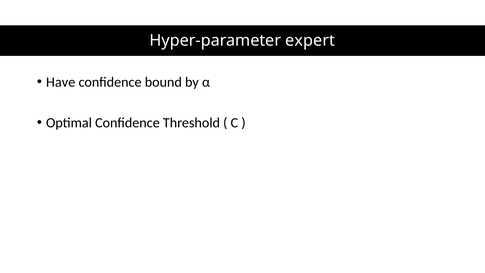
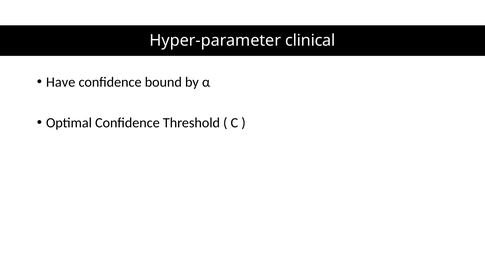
expert: expert -> clinical (310, 41)
